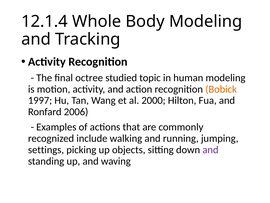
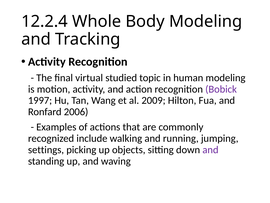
12.1.4: 12.1.4 -> 12.2.4 (45, 21)
octree: octree -> virtual (89, 78)
Bobick colour: orange -> purple (221, 89)
2000: 2000 -> 2009 (154, 100)
